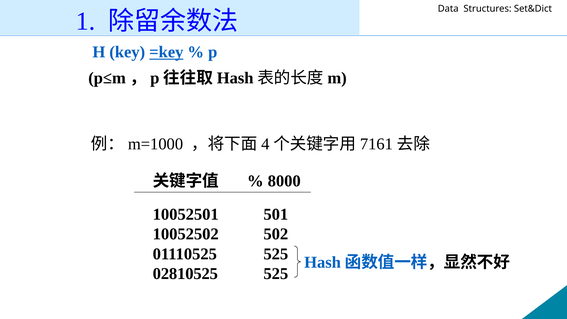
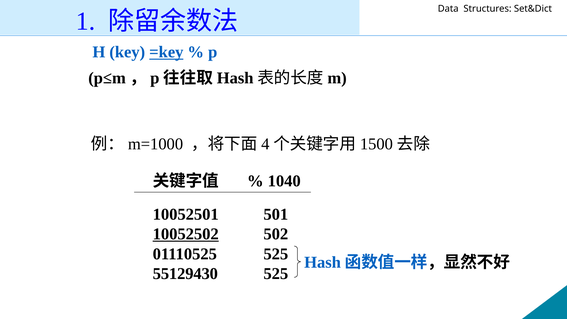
7161: 7161 -> 1500 (376, 144)
8000: 8000 -> 1040 (284, 181)
10052502 underline: none -> present (186, 234)
02810525: 02810525 -> 55129430 (185, 274)
